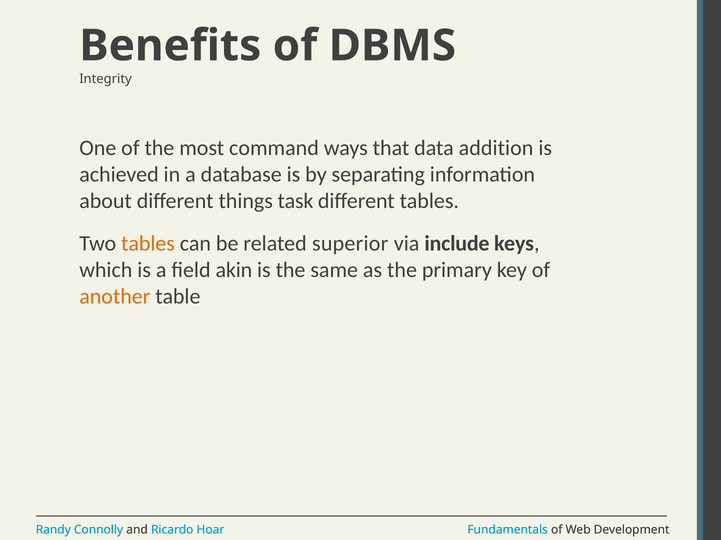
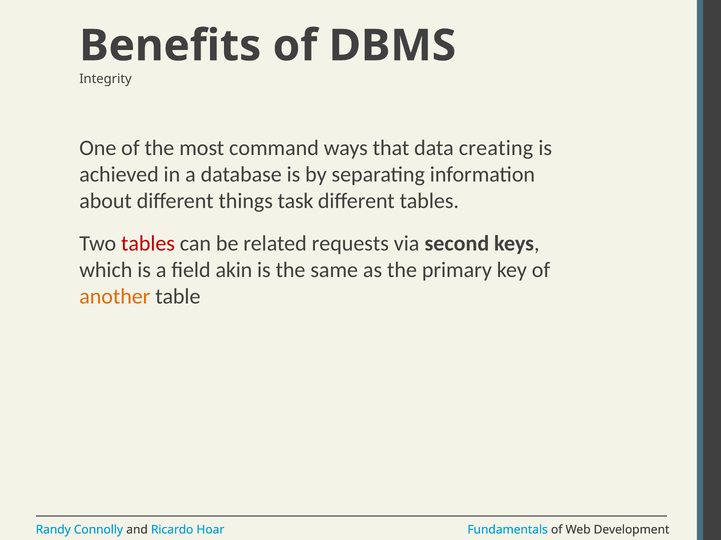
addition: addition -> creating (496, 148)
tables colour: orange -> red (148, 244)
superior: superior -> requests (350, 244)
include: include -> second (457, 244)
